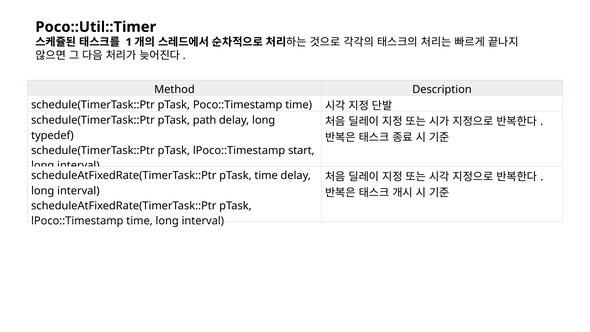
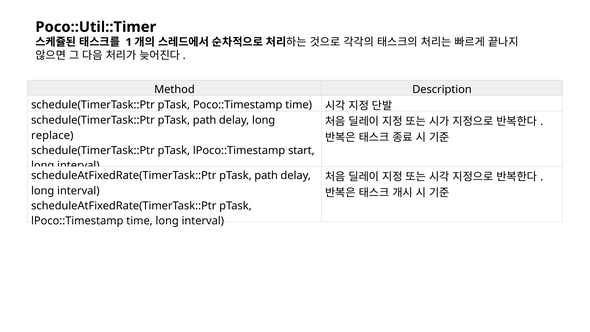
typedef: typedef -> replace (52, 135)
scheduleAtFixedRate(TimerTask::Ptr pTask time: time -> path (266, 176)
